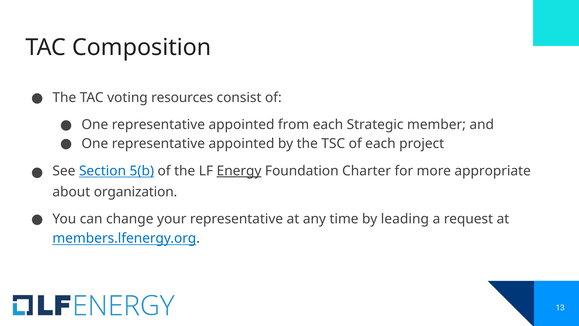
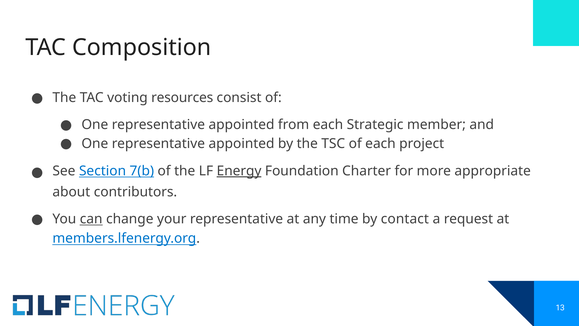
5(b: 5(b -> 7(b (142, 171)
organization: organization -> contributors (135, 192)
can underline: none -> present (91, 219)
leading: leading -> contact (405, 219)
